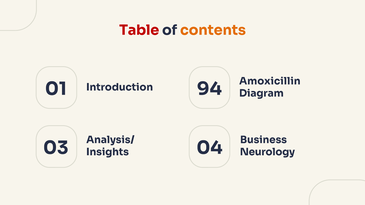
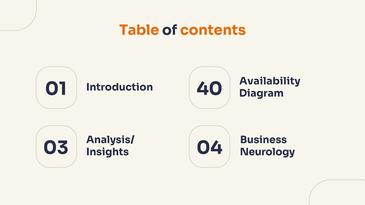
Table colour: red -> orange (139, 30)
Amoxicillin: Amoxicillin -> Availability (270, 81)
94: 94 -> 40 (210, 89)
